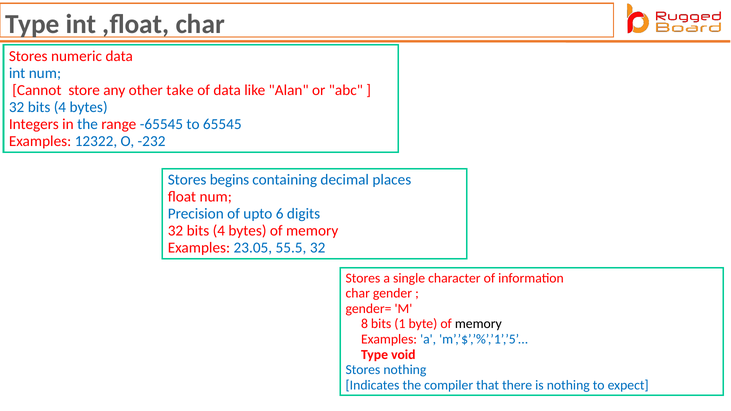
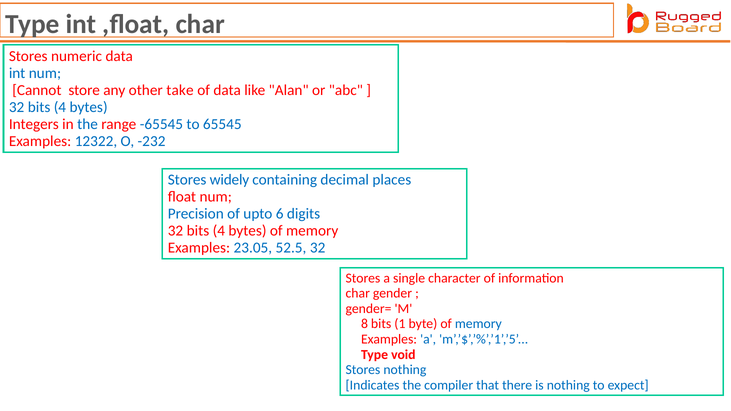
begins: begins -> widely (229, 180)
55.5: 55.5 -> 52.5 (291, 248)
memory colour: black -> blue (478, 324)
